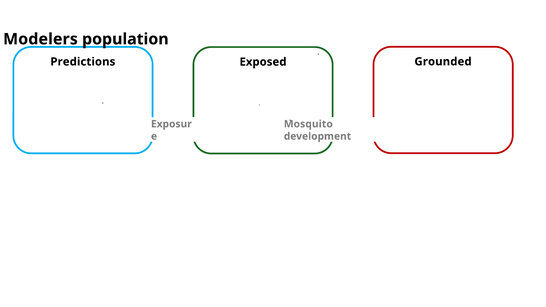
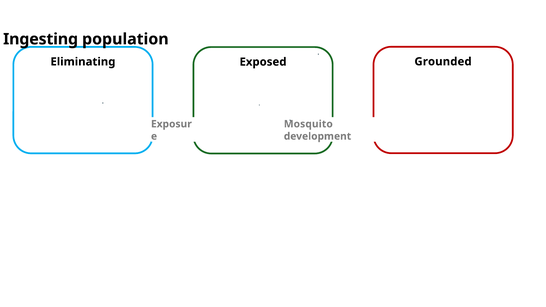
Modelers: Modelers -> Ingesting (41, 39)
Predictions: Predictions -> Eliminating (83, 62)
